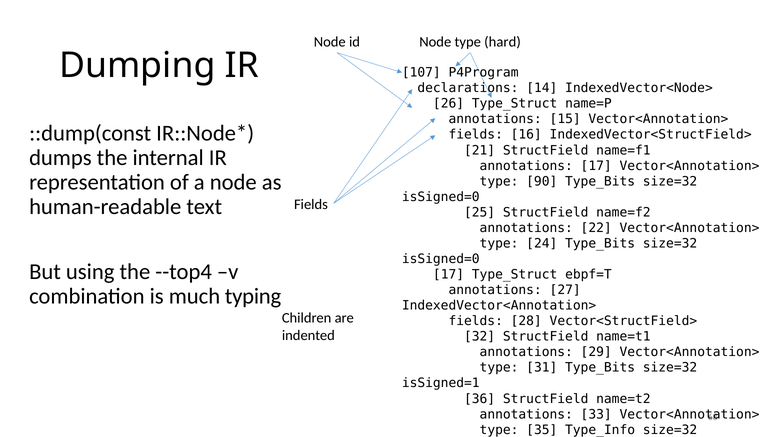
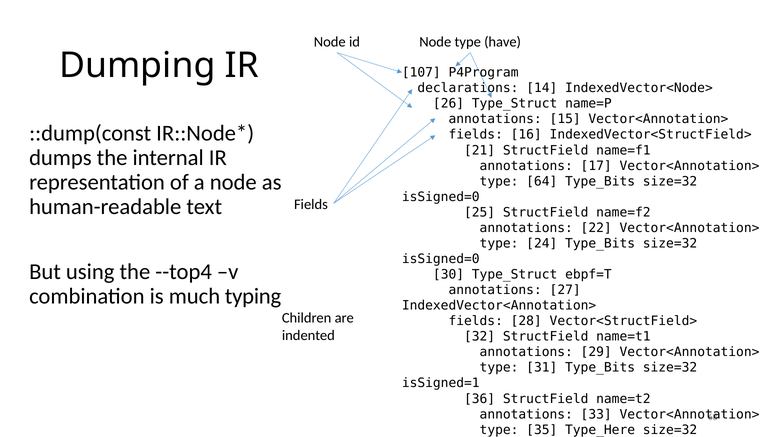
hard: hard -> have (503, 42)
90: 90 -> 64 (542, 181)
17: 17 -> 30 (449, 275)
Type_Info: Type_Info -> Type_Here (600, 430)
